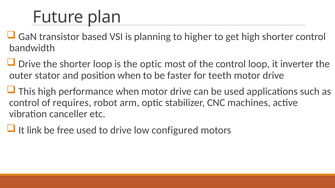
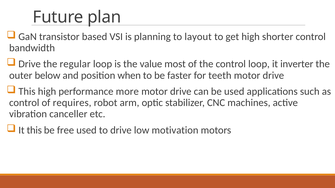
higher: higher -> layout (198, 37)
the shorter: shorter -> regular (75, 64)
the optic: optic -> value (151, 64)
stator: stator -> below (48, 75)
performance when: when -> more (127, 92)
It link: link -> this (34, 130)
configured: configured -> motivation (175, 130)
